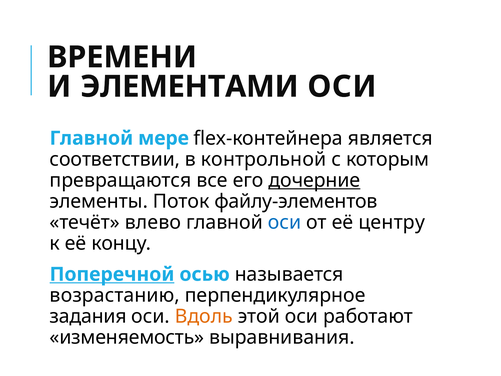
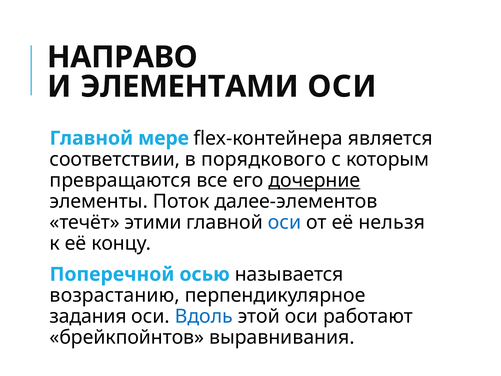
ВРЕМЕНИ: ВРЕМЕНИ -> НАПРАВО (122, 57)
контрольной: контрольной -> порядкового (264, 159)
файлу-элементов: файлу-элементов -> далее-элементов (296, 201)
влево: влево -> этими (153, 222)
центру: центру -> нельзя (392, 222)
Поперечной underline: present -> none (112, 274)
Вдоль colour: orange -> blue (204, 316)
изменяемость: изменяемость -> брейкпойнтов (127, 337)
